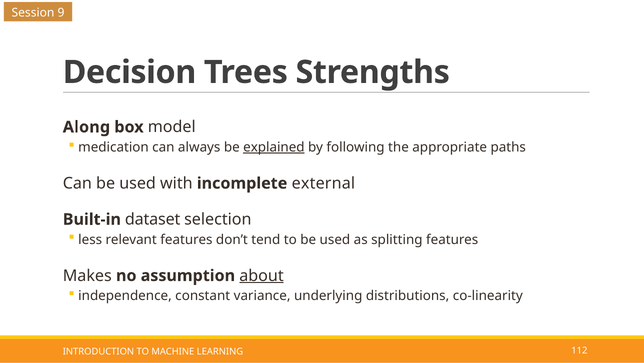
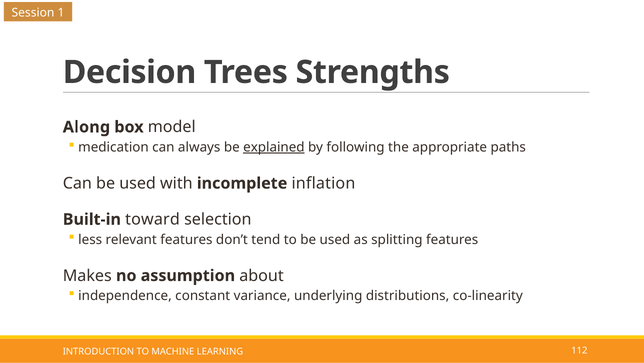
9: 9 -> 1 (61, 13)
external: external -> inflation (323, 183)
dataset: dataset -> toward (153, 219)
about underline: present -> none (262, 275)
